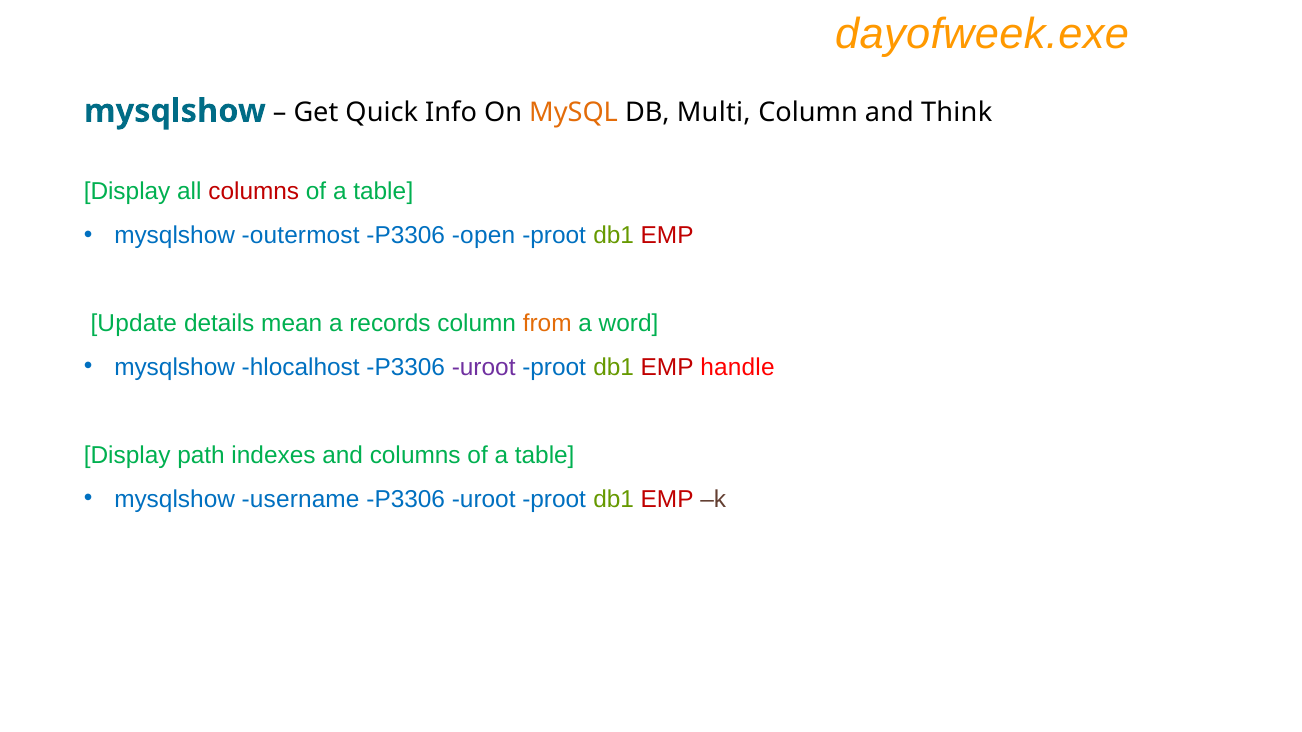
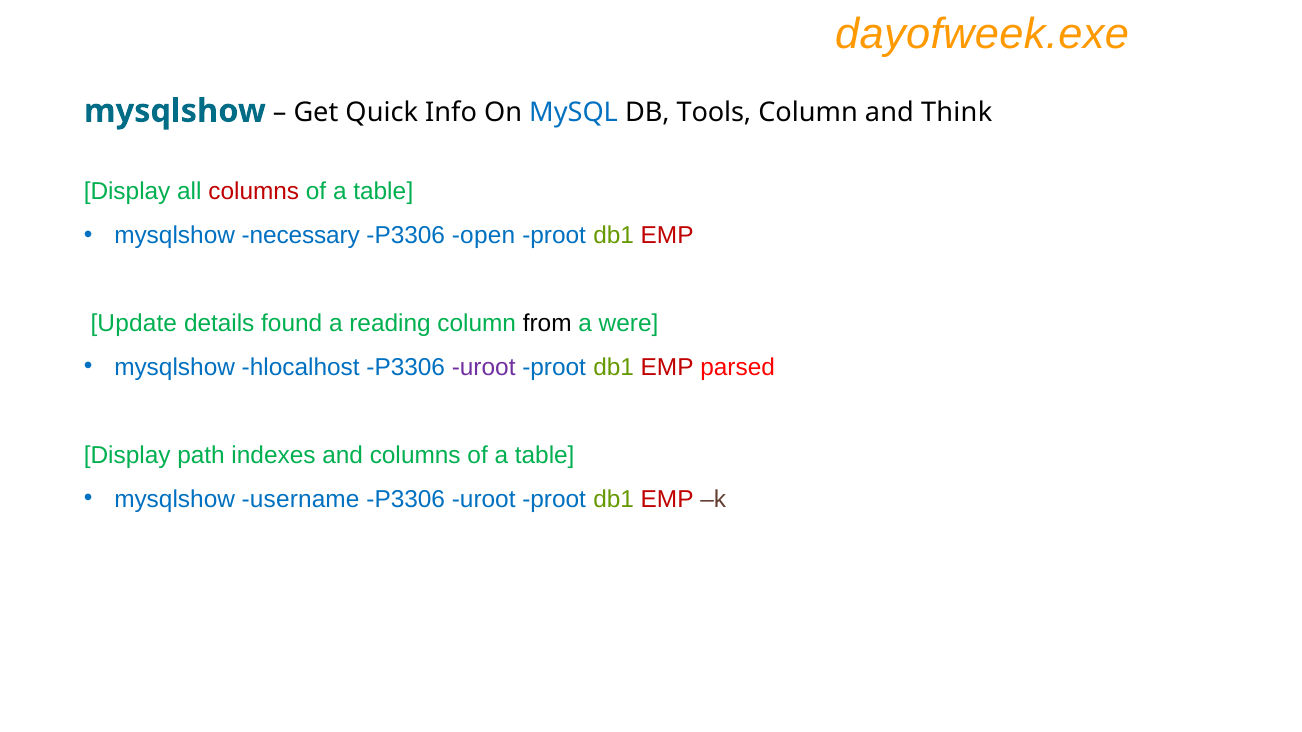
MySQL colour: orange -> blue (574, 113)
Multi: Multi -> Tools (714, 113)
outermost: outermost -> necessary (301, 236)
mean: mean -> found (292, 323)
records: records -> reading (390, 323)
from colour: orange -> black (547, 323)
word: word -> were (629, 323)
handle: handle -> parsed (738, 367)
